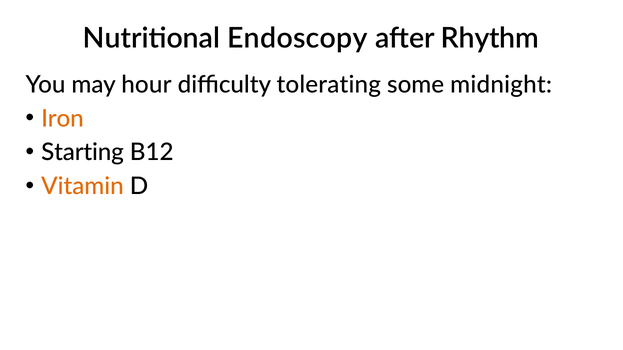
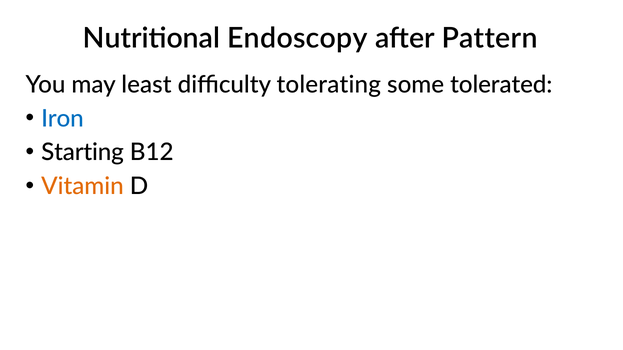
Rhythm: Rhythm -> Pattern (490, 39)
hour: hour -> least (146, 85)
midnight: midnight -> tolerated (501, 85)
Iron colour: orange -> blue (62, 119)
